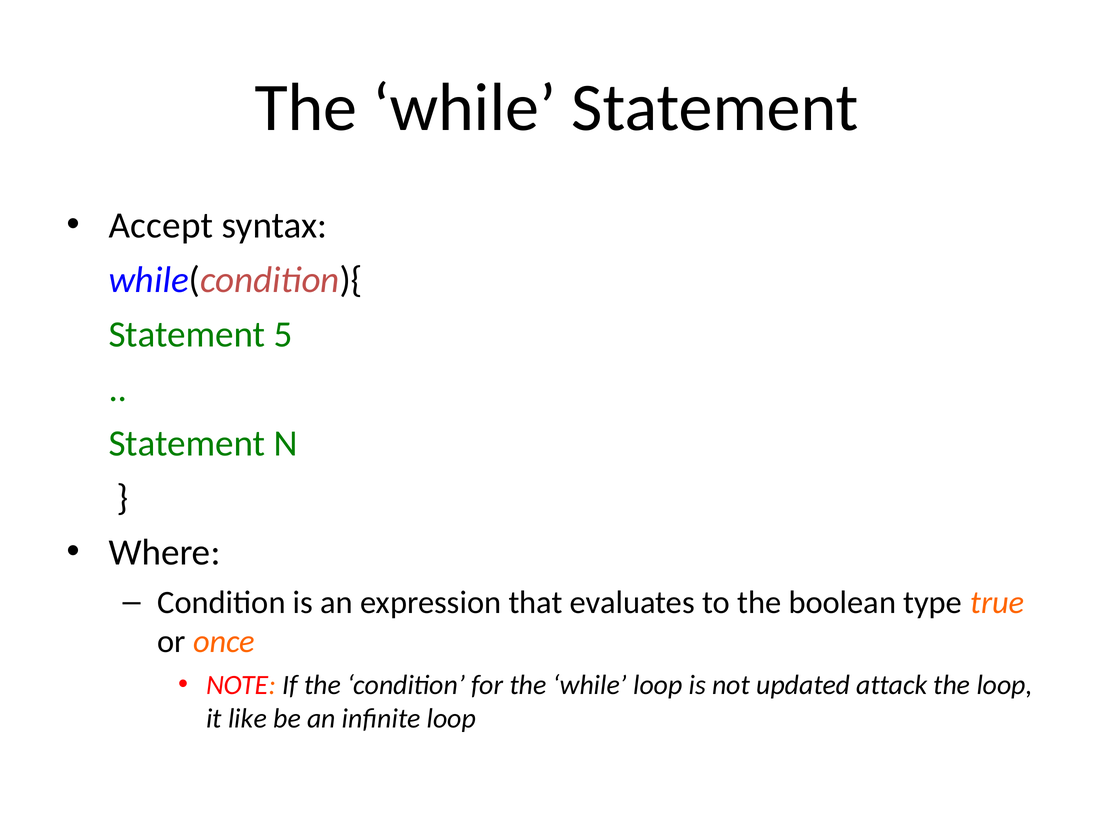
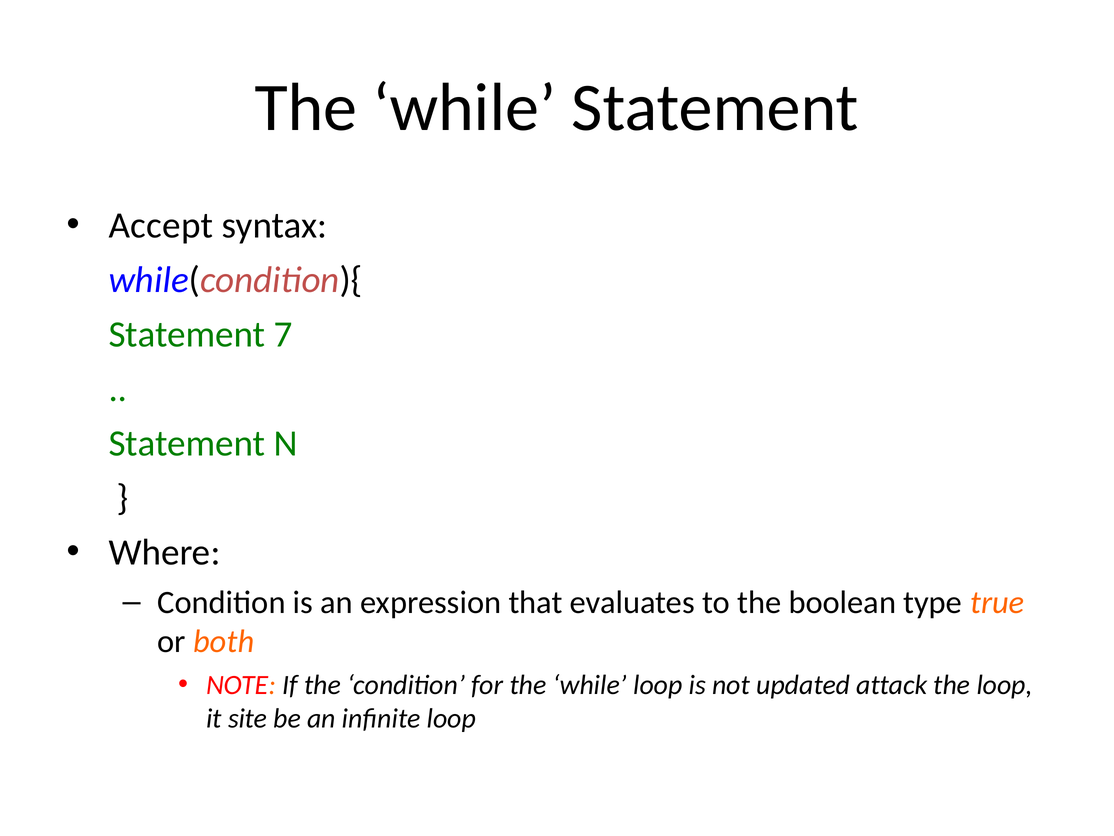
5: 5 -> 7 (283, 334)
once: once -> both (224, 641)
like: like -> site (248, 718)
